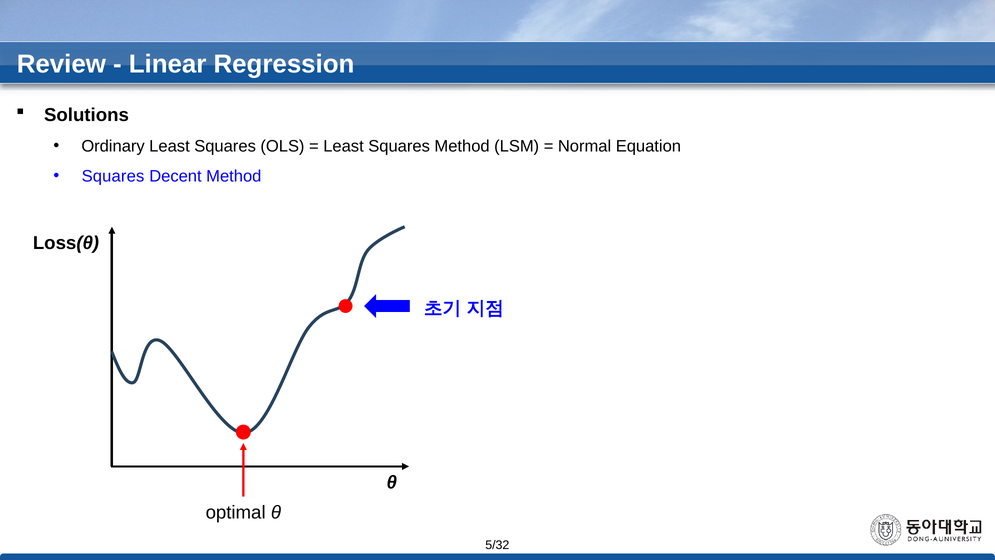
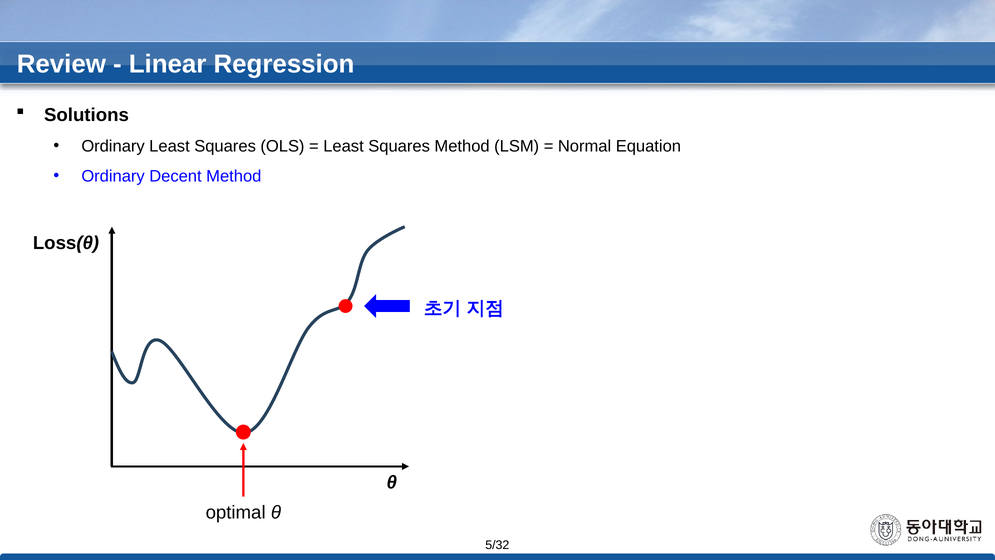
Squares: Squares -> Ordinary (113, 176)
